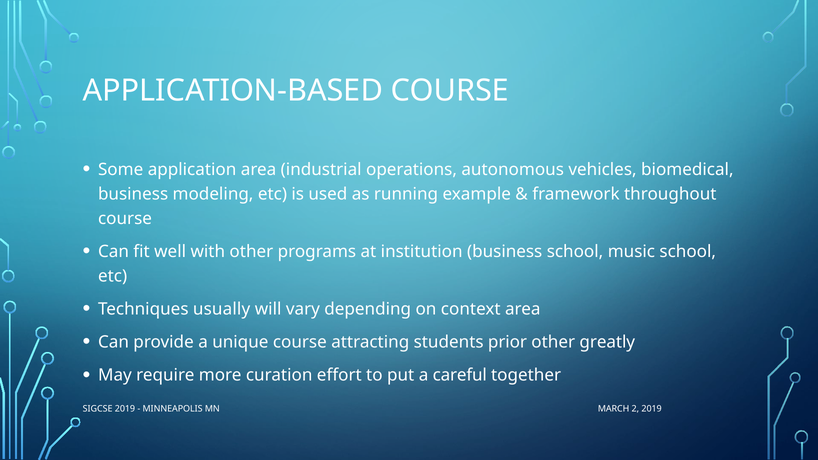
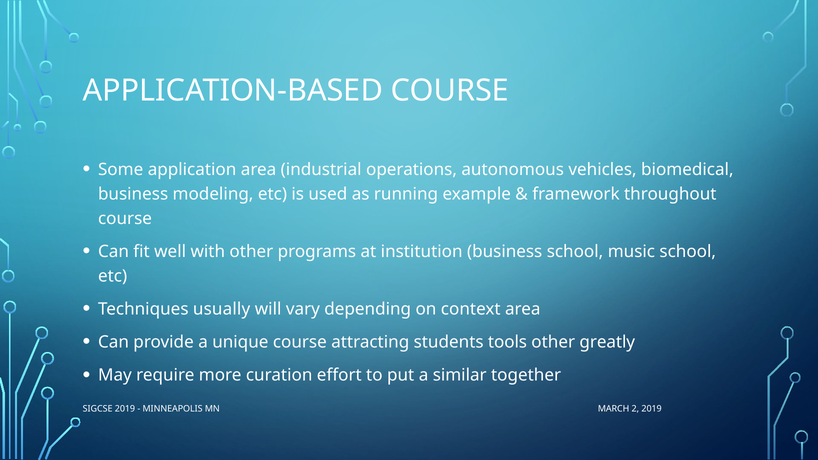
prior: prior -> tools (507, 342)
careful: careful -> similar (460, 375)
